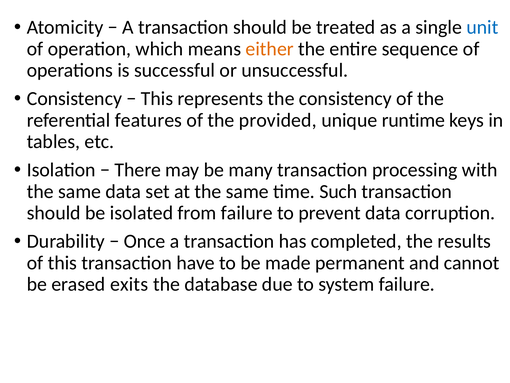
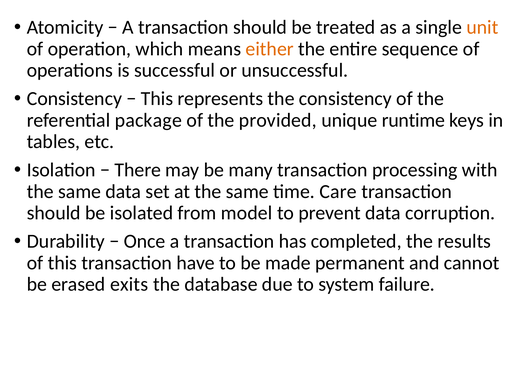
unit colour: blue -> orange (482, 27)
features: features -> package (148, 120)
Such: Such -> Care (338, 191)
from failure: failure -> model (247, 213)
